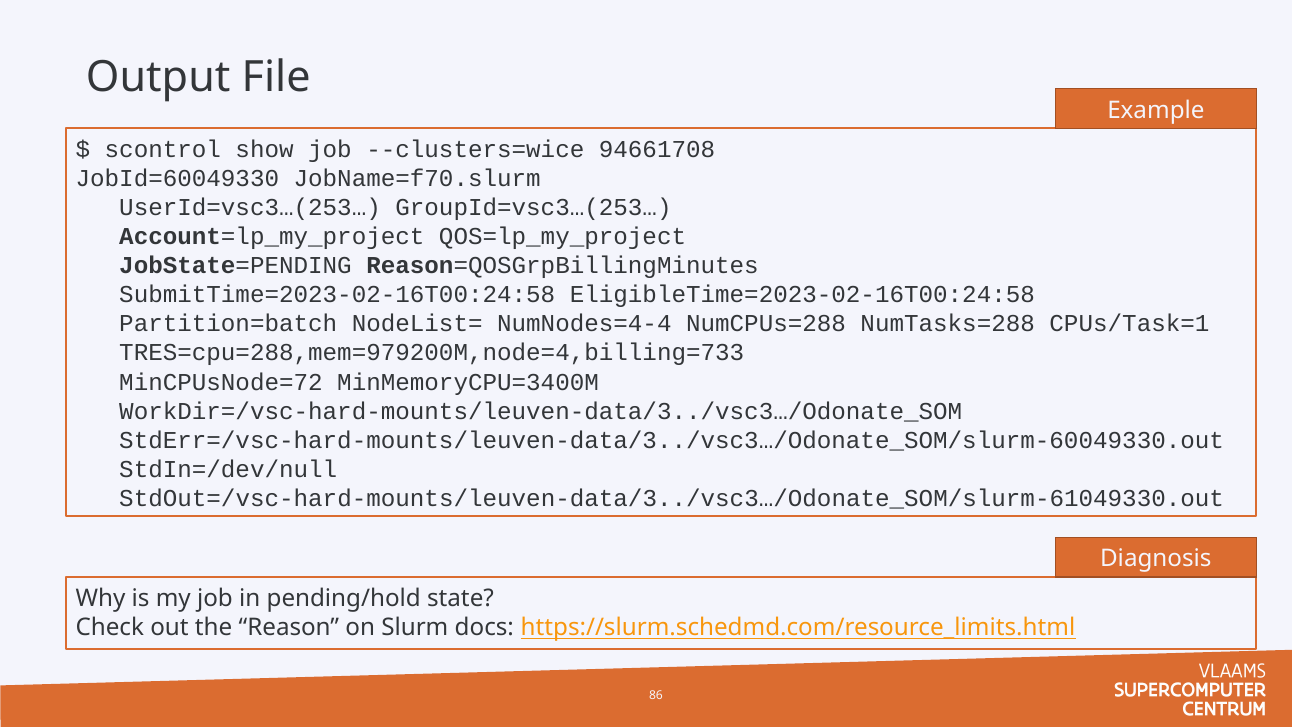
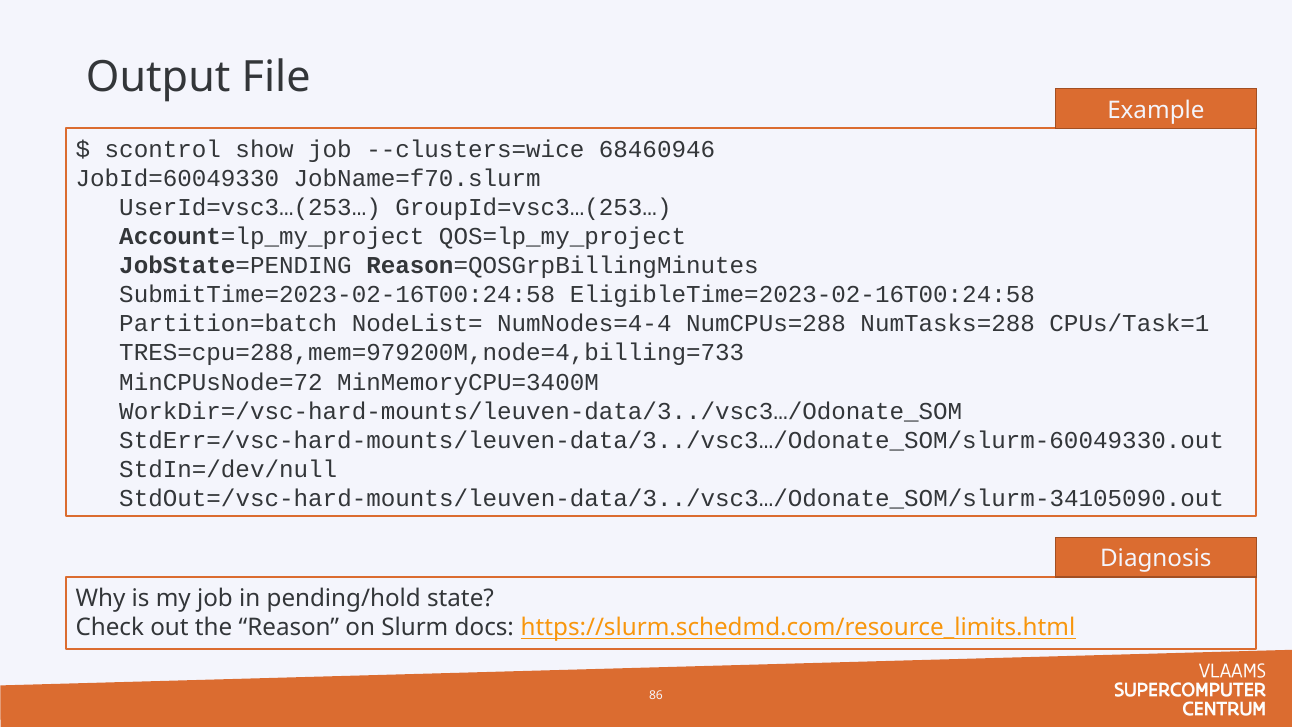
94661708: 94661708 -> 68460946 (657, 149)
StdOut=/vsc-hard-mounts/leuven-data/3../vsc3…/Odonate_SOM/slurm-61049330.out: StdOut=/vsc-hard-mounts/leuven-data/3../vsc3…/Odonate_SOM/slurm-61049330.out -> StdOut=/vsc-hard-mounts/leuven-data/3../vsc3…/Odonate_SOM/slurm-34105090.out (672, 498)
